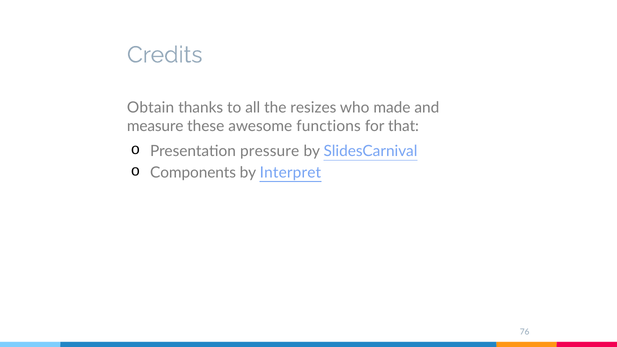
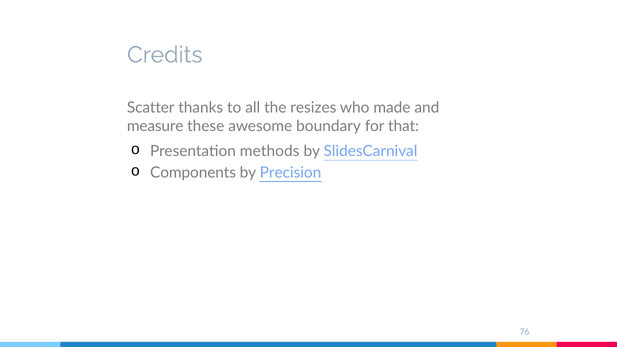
Obtain: Obtain -> Scatter (151, 108)
functions: functions -> boundary (329, 126)
pressure: pressure -> methods (270, 151)
Interpret: Interpret -> Precision (291, 173)
